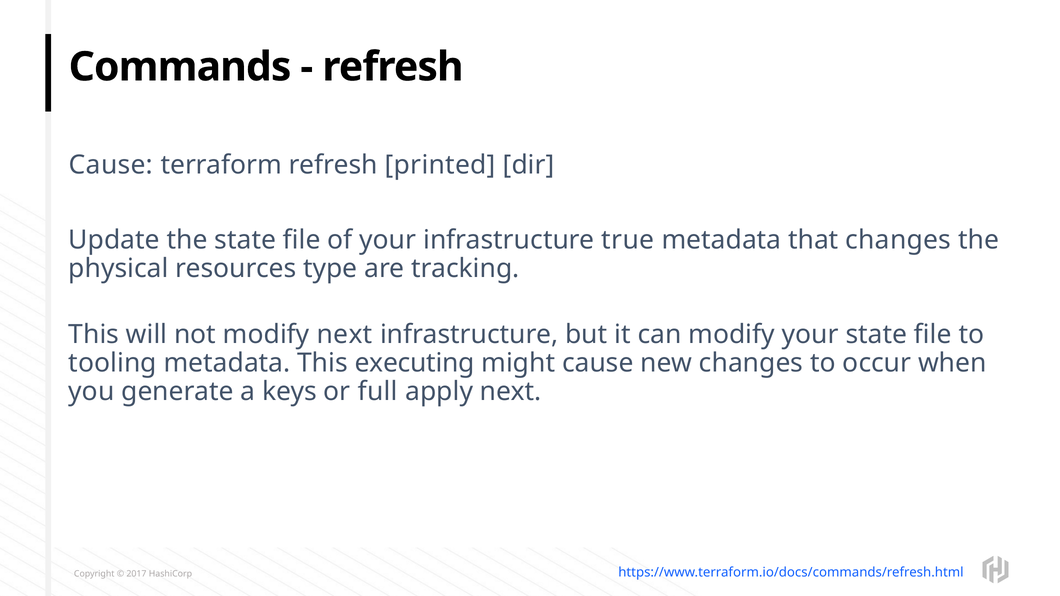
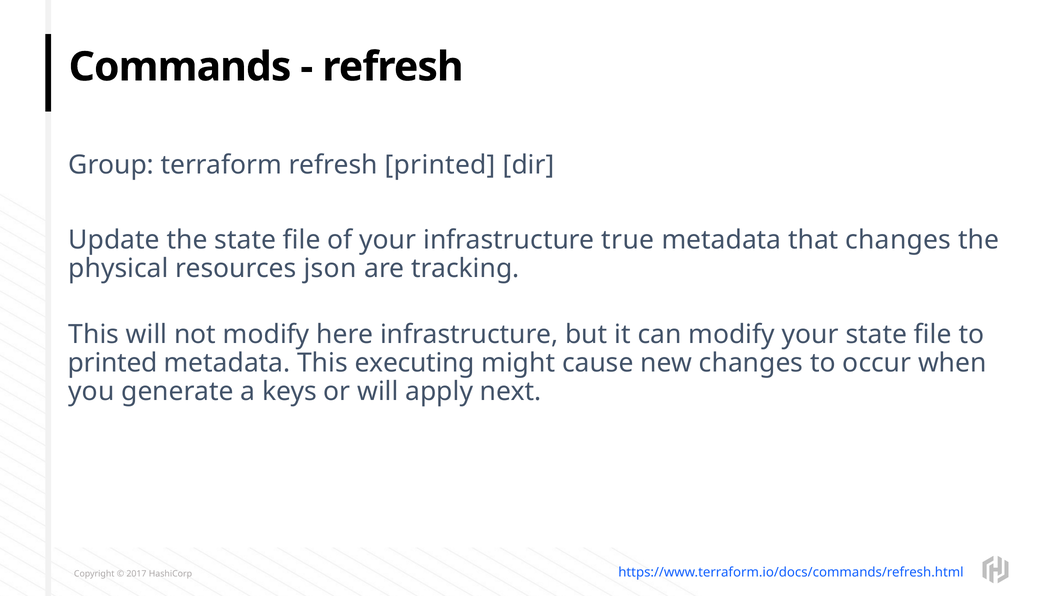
Cause: Cause -> Group (111, 165)
type: type -> json (330, 269)
modify next: next -> here (345, 335)
tooling: tooling -> printed (113, 363)
or full: full -> will (378, 392)
